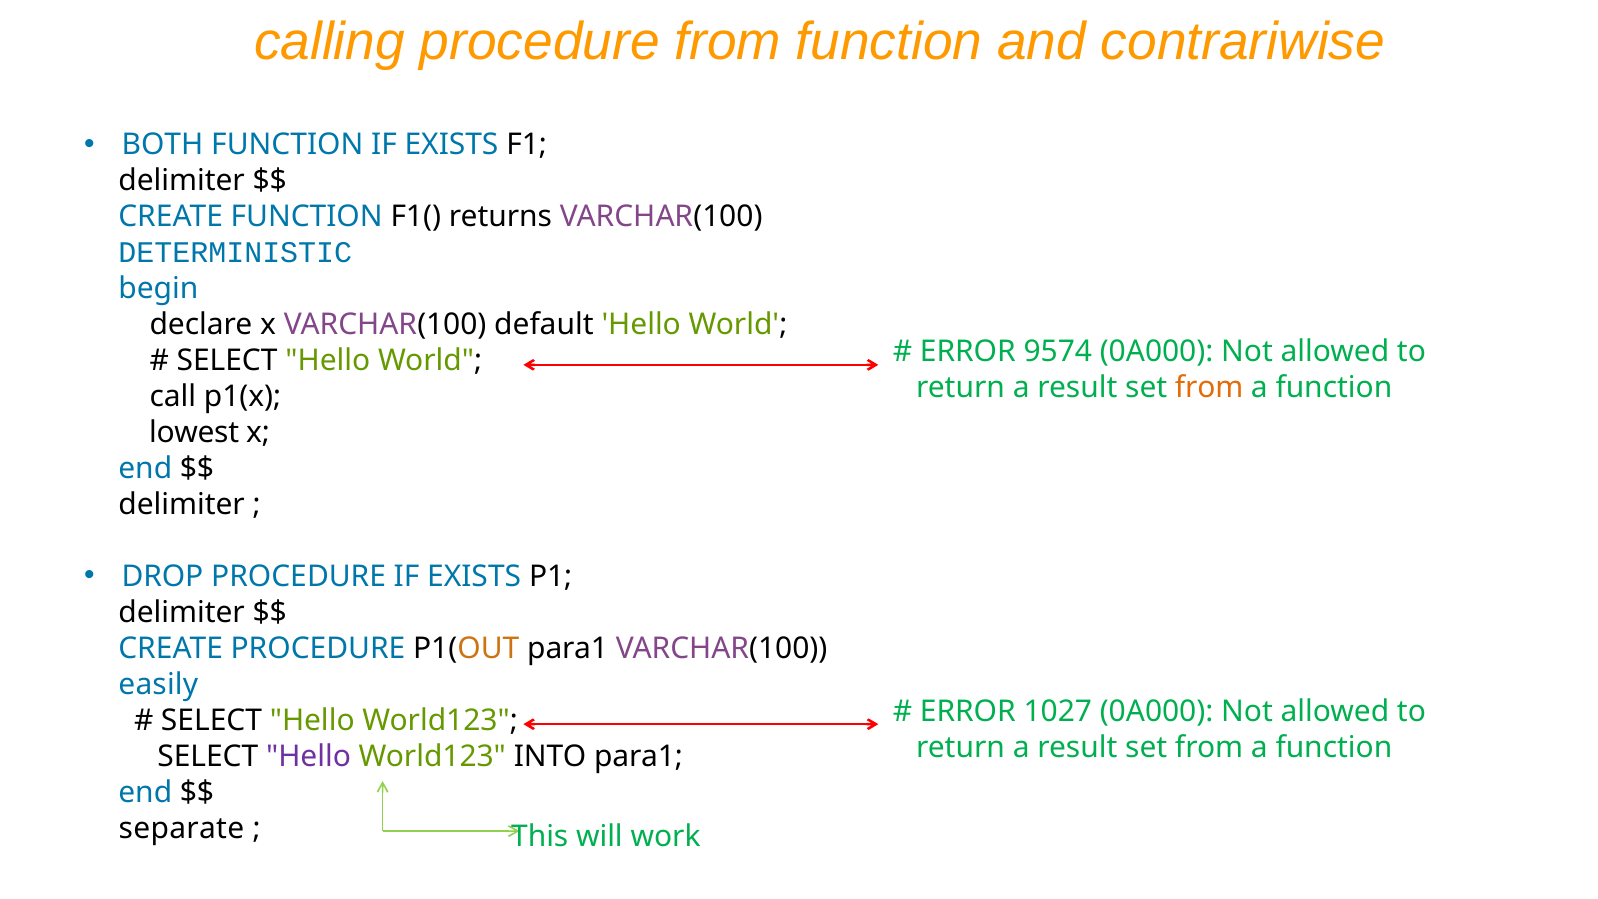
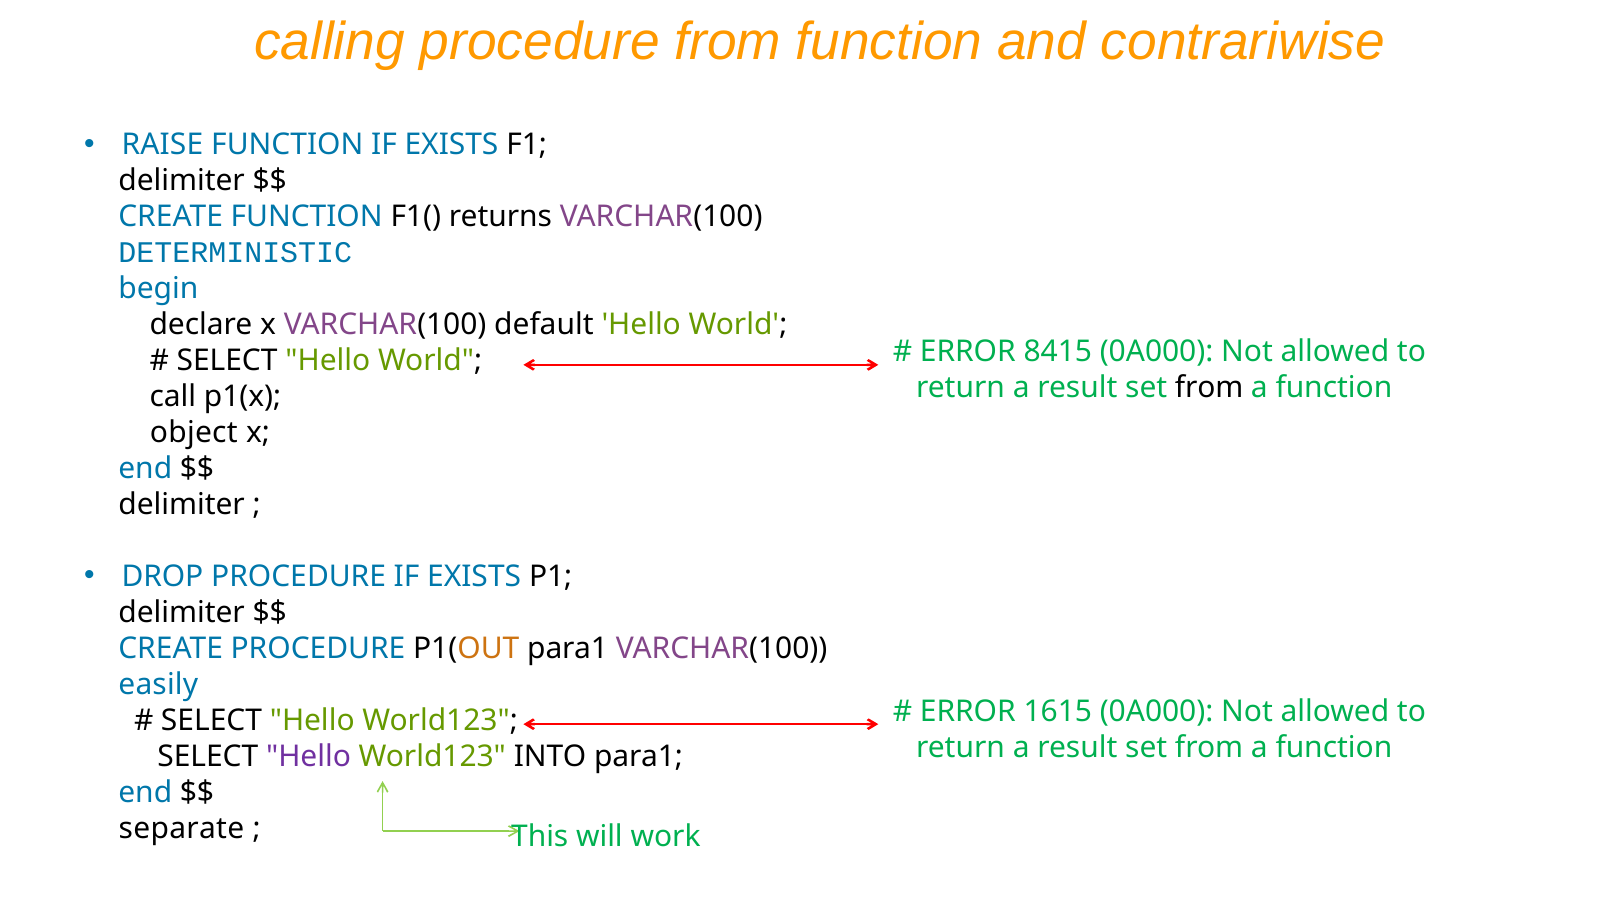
BOTH: BOTH -> RAISE (162, 145)
9574: 9574 -> 8415 (1058, 352)
from colour: orange -> black (1209, 388)
lowest: lowest -> object (194, 433)
1027: 1027 -> 1615 (1058, 711)
